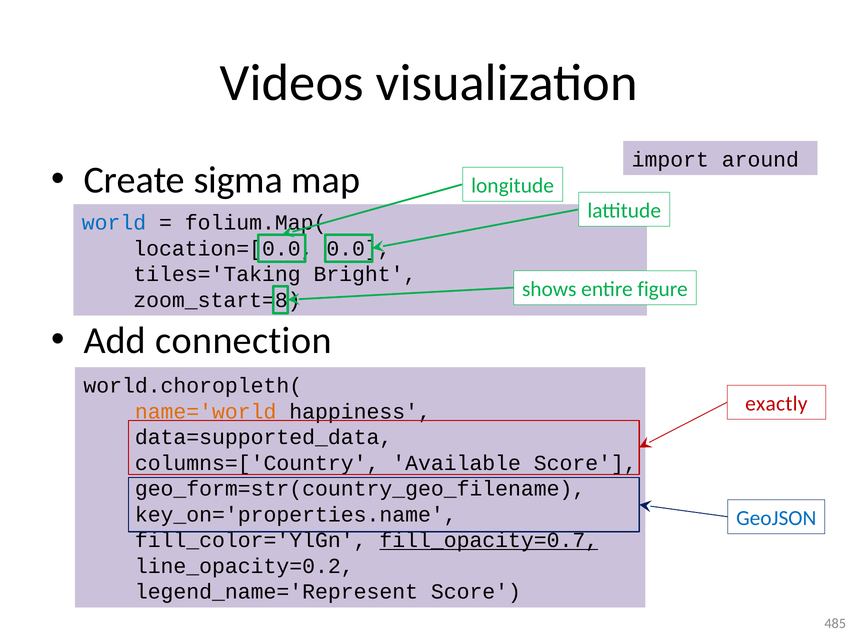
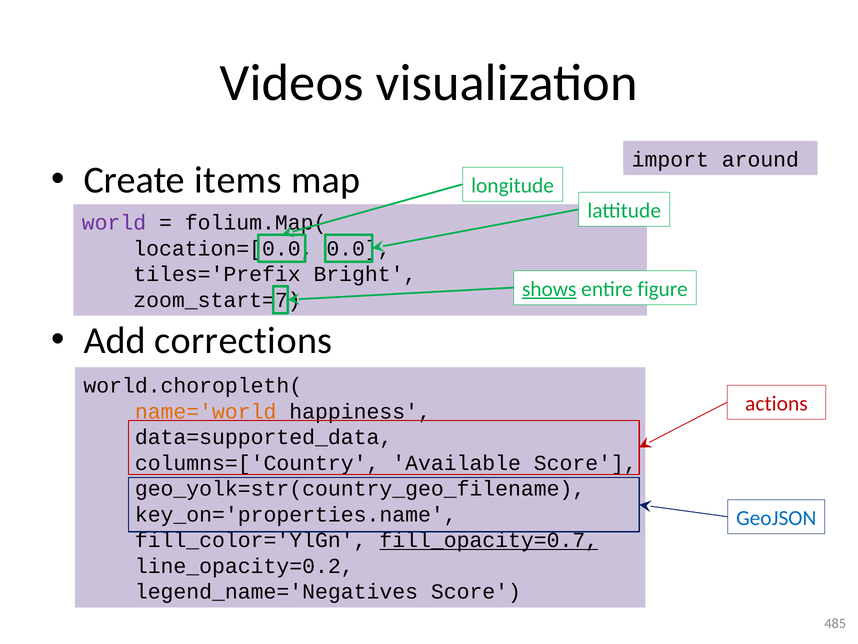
sigma: sigma -> items (238, 180)
world colour: blue -> purple (114, 223)
tiles='Taking: tiles='Taking -> tiles='Prefix (217, 274)
shows underline: none -> present (549, 289)
zoom_start=8: zoom_start=8 -> zoom_start=7 (217, 300)
connection: connection -> corrections (243, 340)
exactly: exactly -> actions (776, 403)
geo_form=str(country_geo_filename: geo_form=str(country_geo_filename -> geo_yolk=str(country_geo_filename (360, 488)
legend_name='Represent: legend_name='Represent -> legend_name='Negatives (276, 591)
